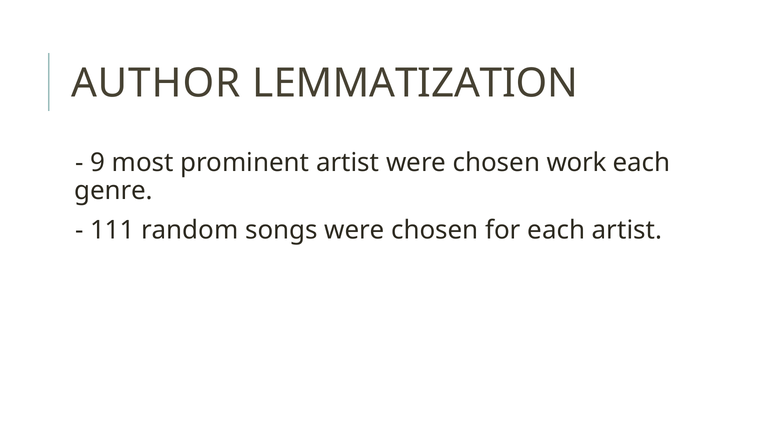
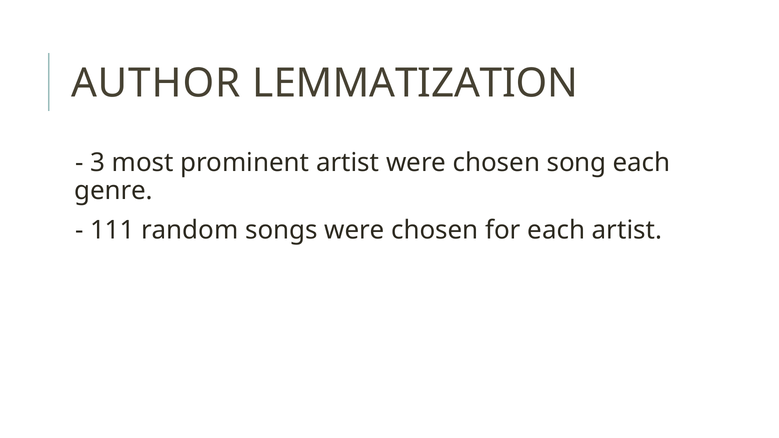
9: 9 -> 3 (98, 163)
work: work -> song (577, 163)
